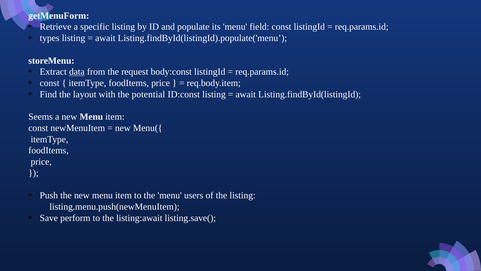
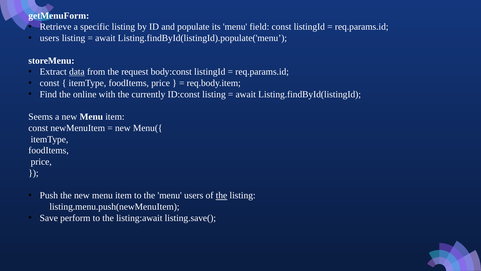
types: types -> users (50, 38)
layout: layout -> online (85, 94)
potential: potential -> currently (148, 94)
the underline: none -> present (221, 195)
